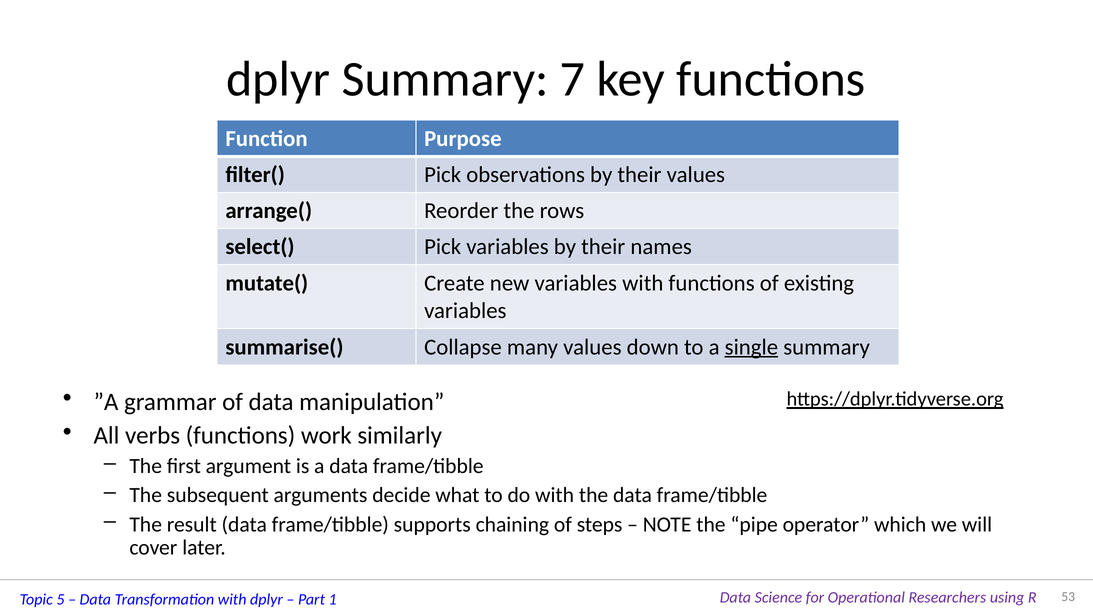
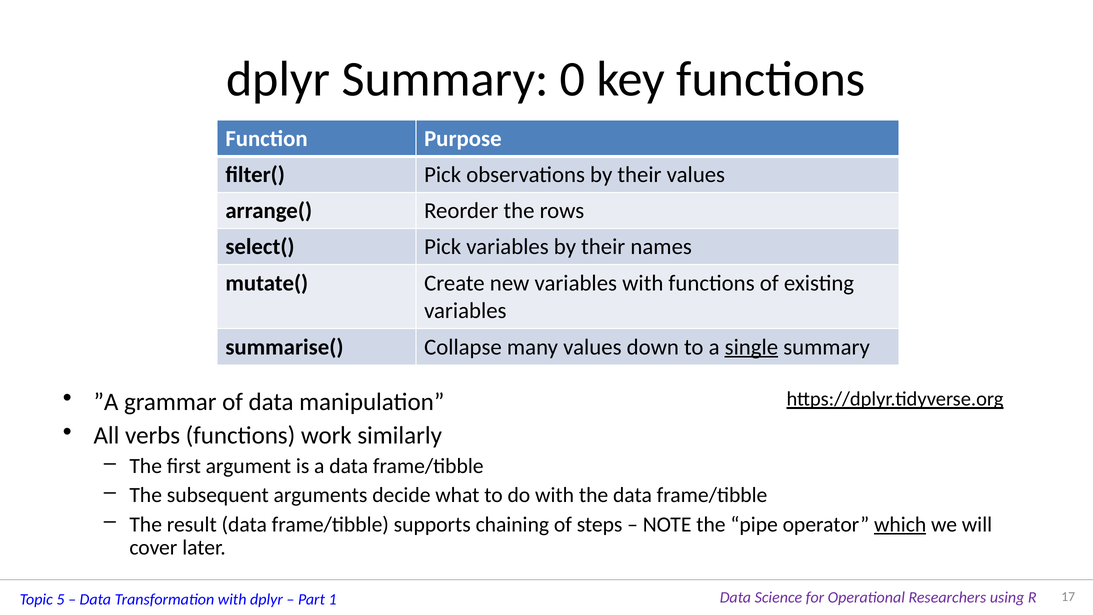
7: 7 -> 0 (573, 79)
which underline: none -> present (900, 524)
53: 53 -> 17 (1068, 596)
